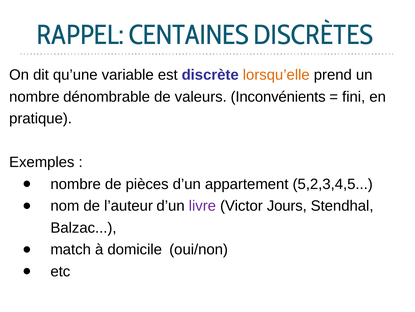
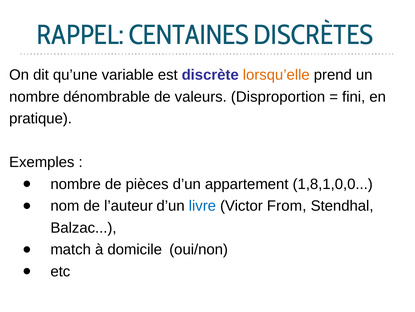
Inconvénients: Inconvénients -> Disproportion (278, 97)
5,2,3,4,5: 5,2,3,4,5 -> 1,8,1,0,0 (333, 184)
livre colour: purple -> blue (202, 206)
Jours: Jours -> From (287, 206)
